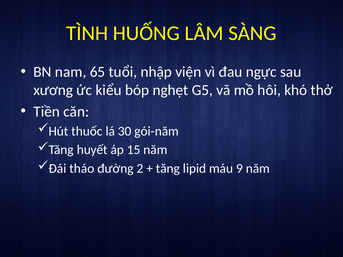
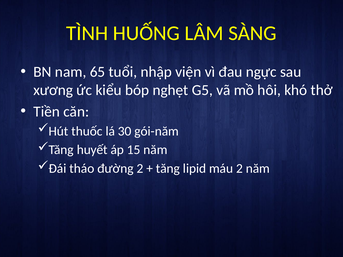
máu 9: 9 -> 2 (239, 169)
